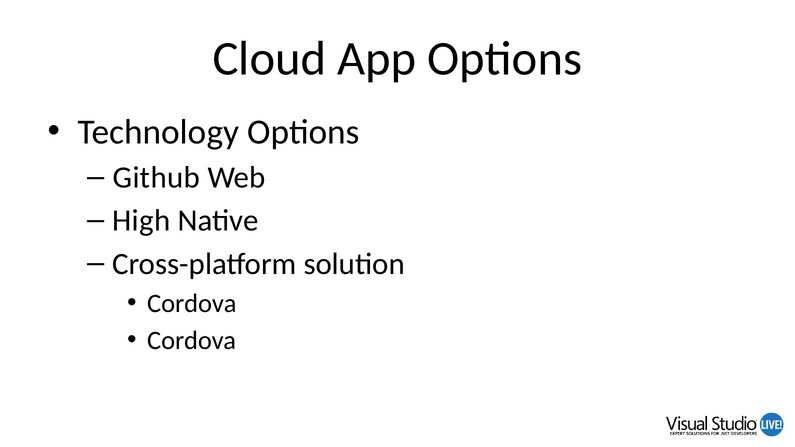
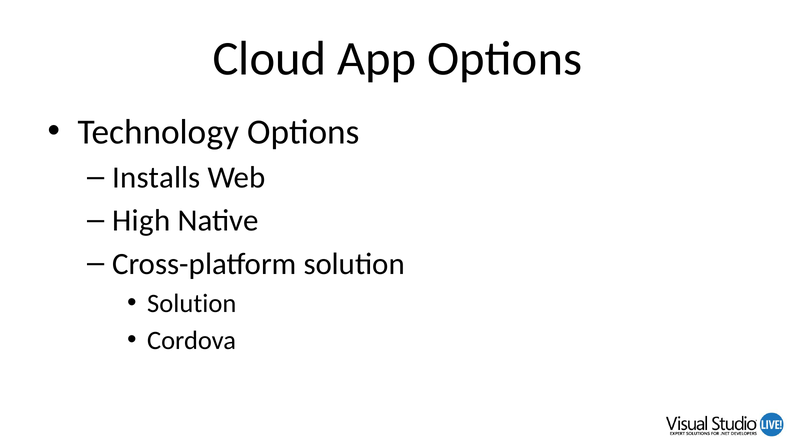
Github: Github -> Installs (156, 178)
Cordova: Cordova -> Solution (192, 303)
